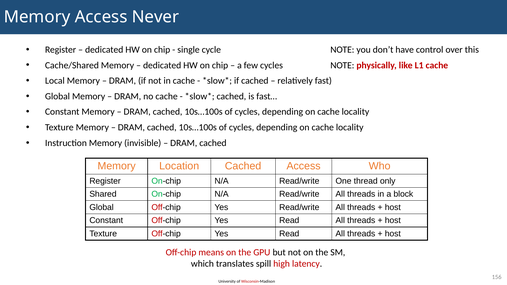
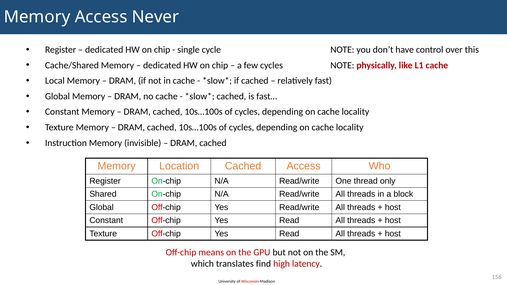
spill: spill -> find (263, 264)
